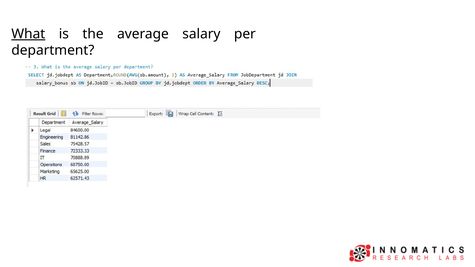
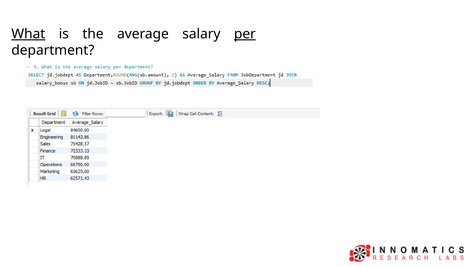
per underline: none -> present (245, 34)
